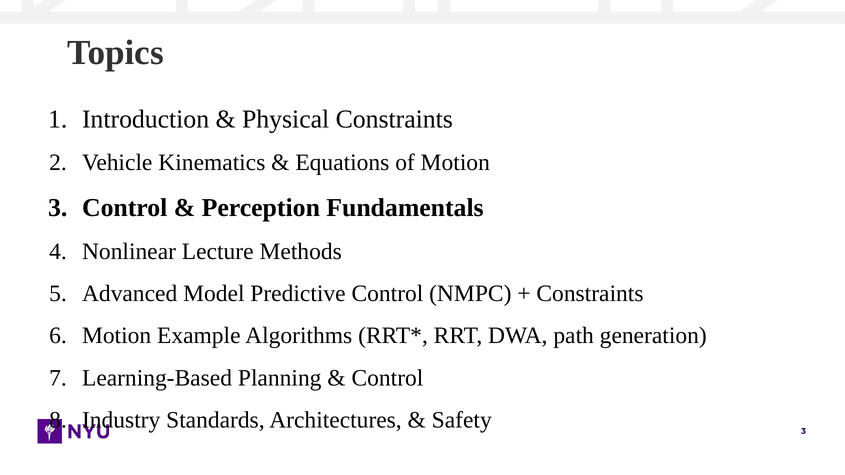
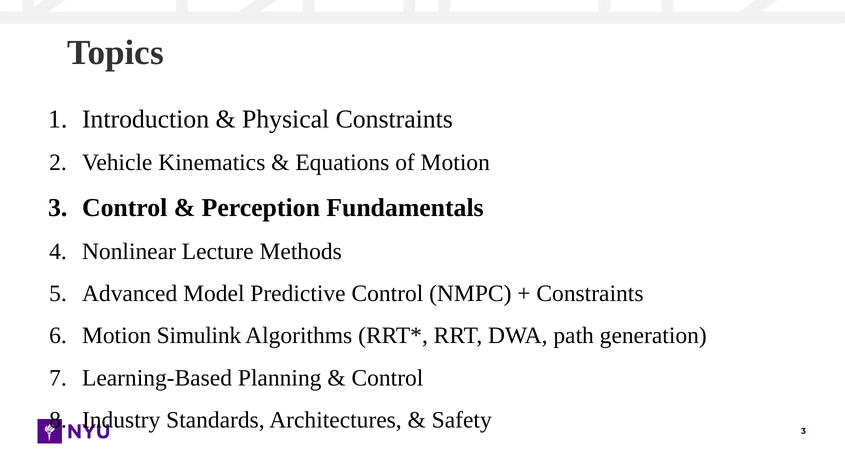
Example: Example -> Simulink (199, 336)
